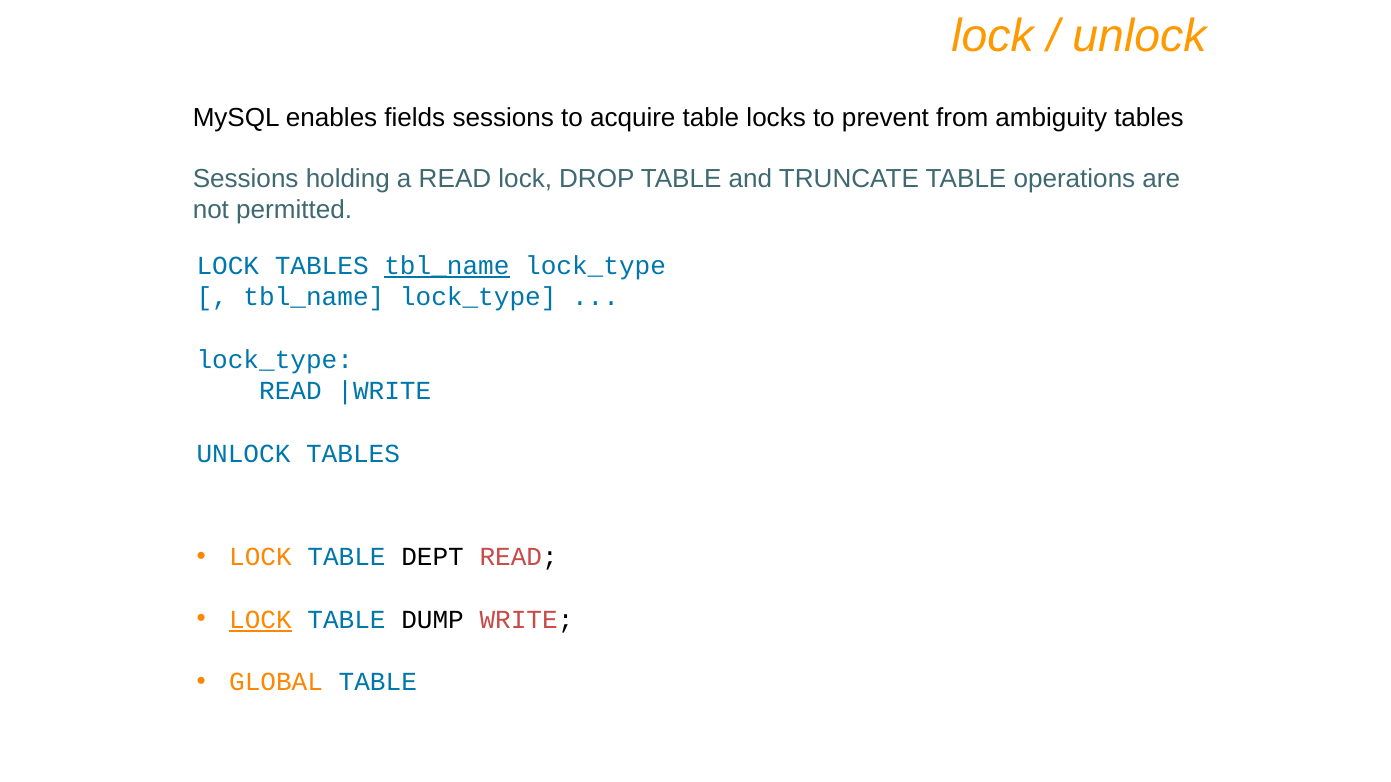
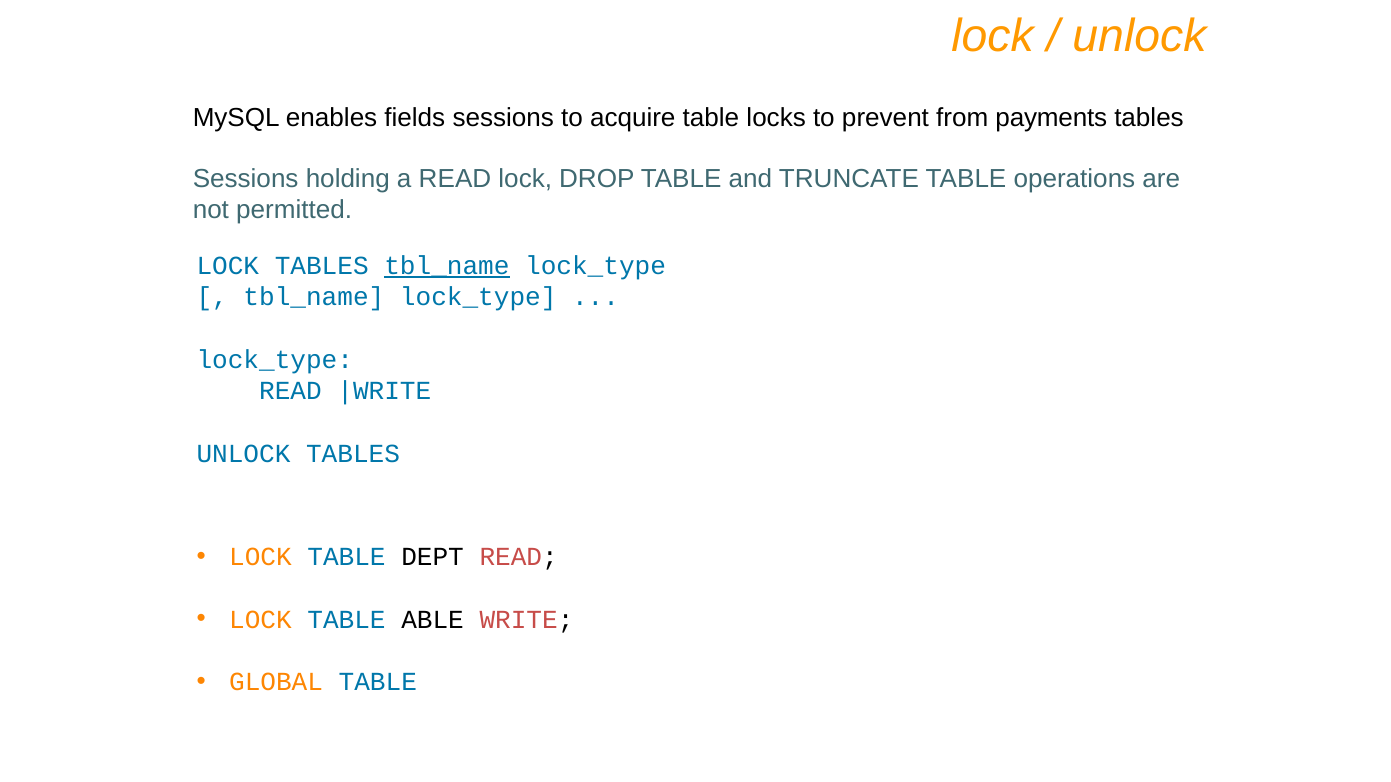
ambiguity: ambiguity -> payments (1051, 118)
LOCK underline: present -> none (260, 620)
DUMP: DUMP -> ABLE (433, 620)
